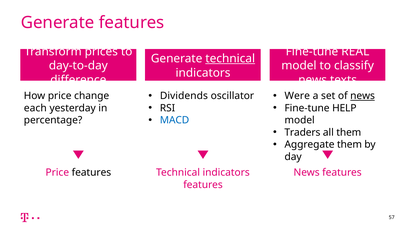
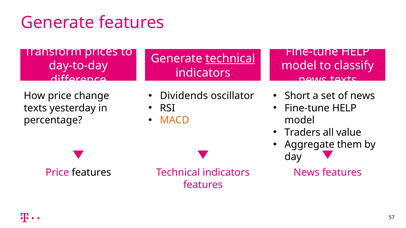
REAL: REAL -> HELP (355, 52)
Were: Were -> Short (297, 96)
news underline: present -> none (363, 96)
each: each -> texts (35, 108)
MACD colour: blue -> orange (175, 120)
all them: them -> value (349, 133)
